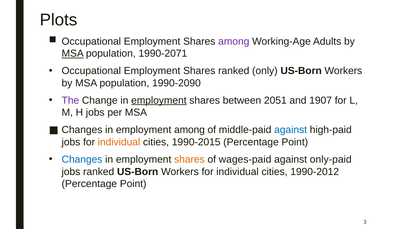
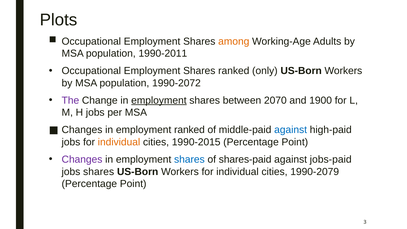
among colour: purple -> orange (234, 41)
MSA underline: present -> none (73, 54)
1990-2071: 1990-2071 -> 1990-2011 (163, 54)
1990-2090: 1990-2090 -> 1990-2072 (176, 83)
2051: 2051 -> 2070 (275, 100)
1907: 1907 -> 1900 (321, 100)
employment among: among -> ranked (189, 130)
Changes colour: blue -> purple (82, 159)
shares colour: orange -> blue (189, 159)
wages-paid: wages-paid -> shares-paid (245, 159)
only-paid: only-paid -> jobs-paid (331, 159)
jobs ranked: ranked -> shares (99, 172)
1990-2012: 1990-2012 -> 1990-2079 (315, 172)
